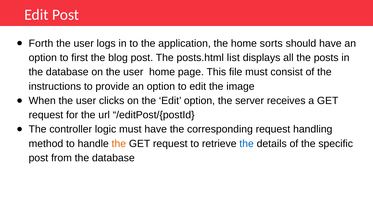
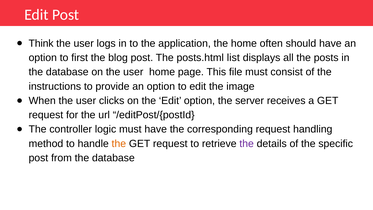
Forth: Forth -> Think (41, 43)
sorts: sorts -> often (271, 43)
the colour: blue -> purple (247, 143)
